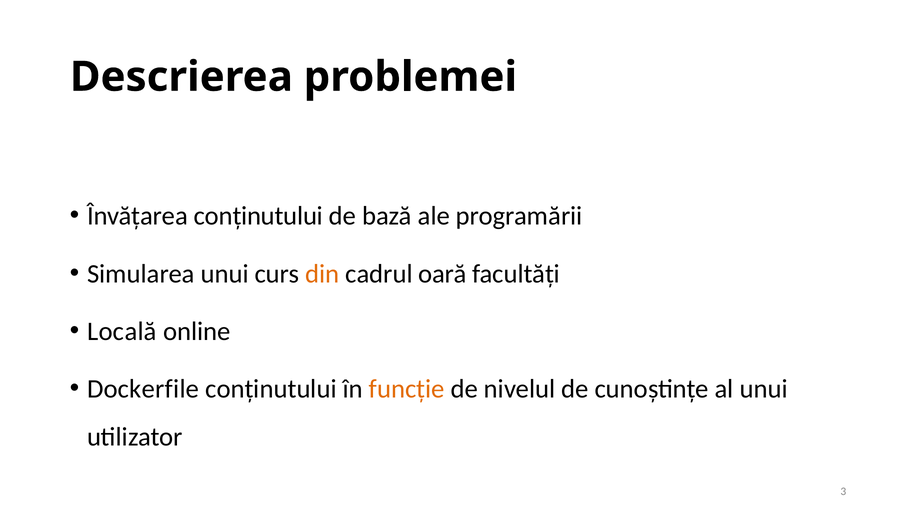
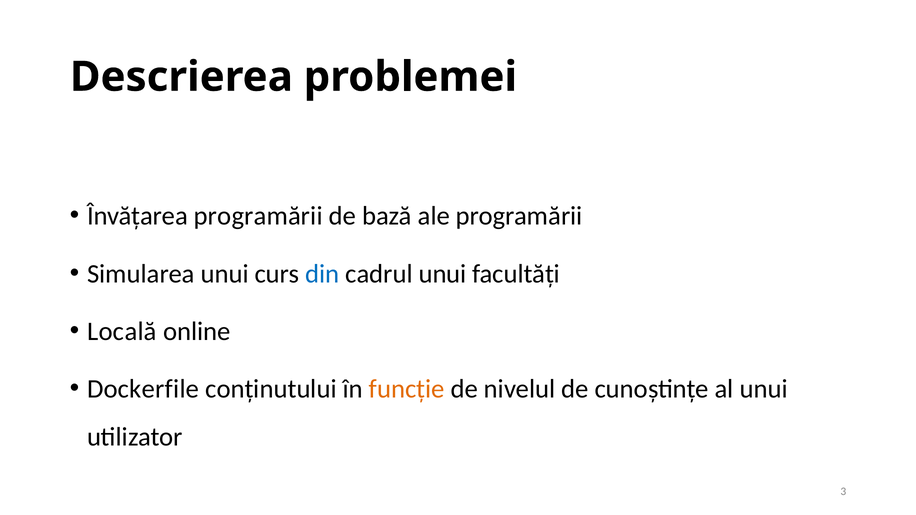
Învățarea conținutului: conținutului -> programării (258, 216)
din colour: orange -> blue (322, 274)
cadrul oară: oară -> unui (442, 274)
